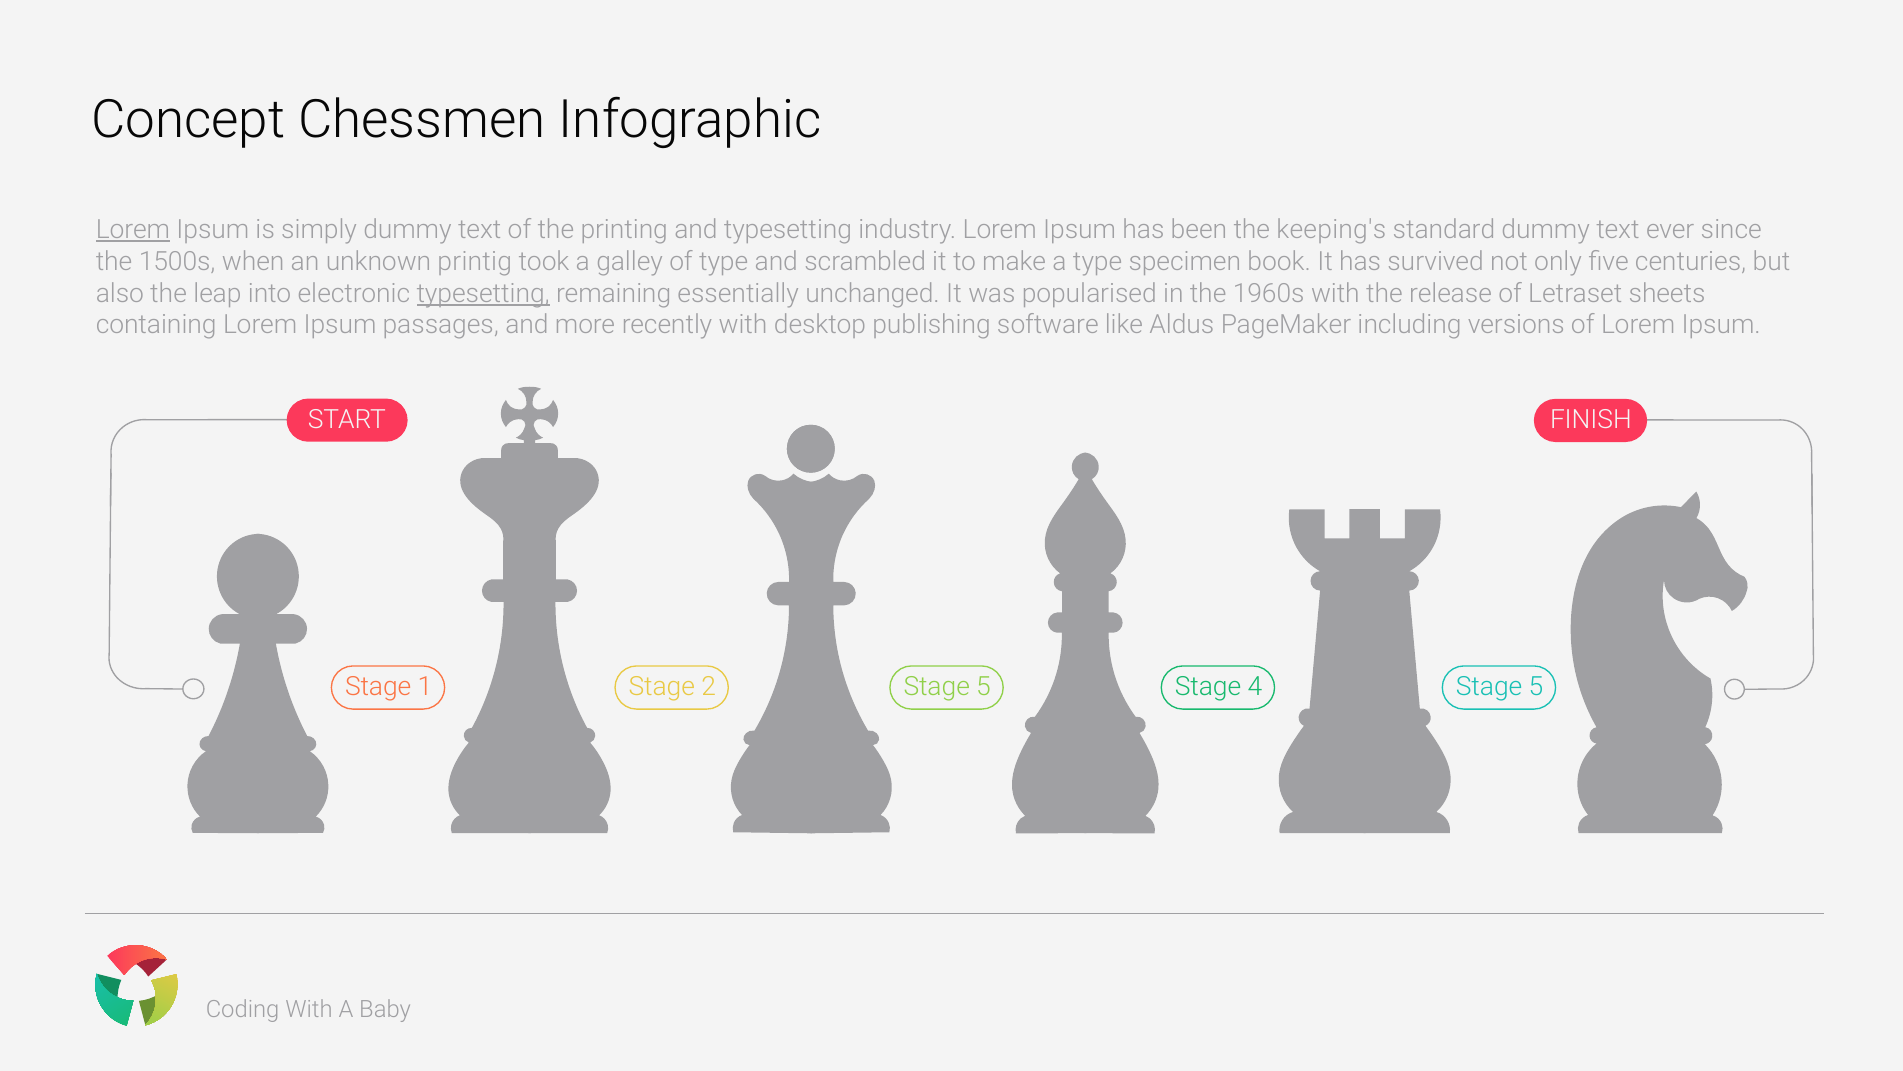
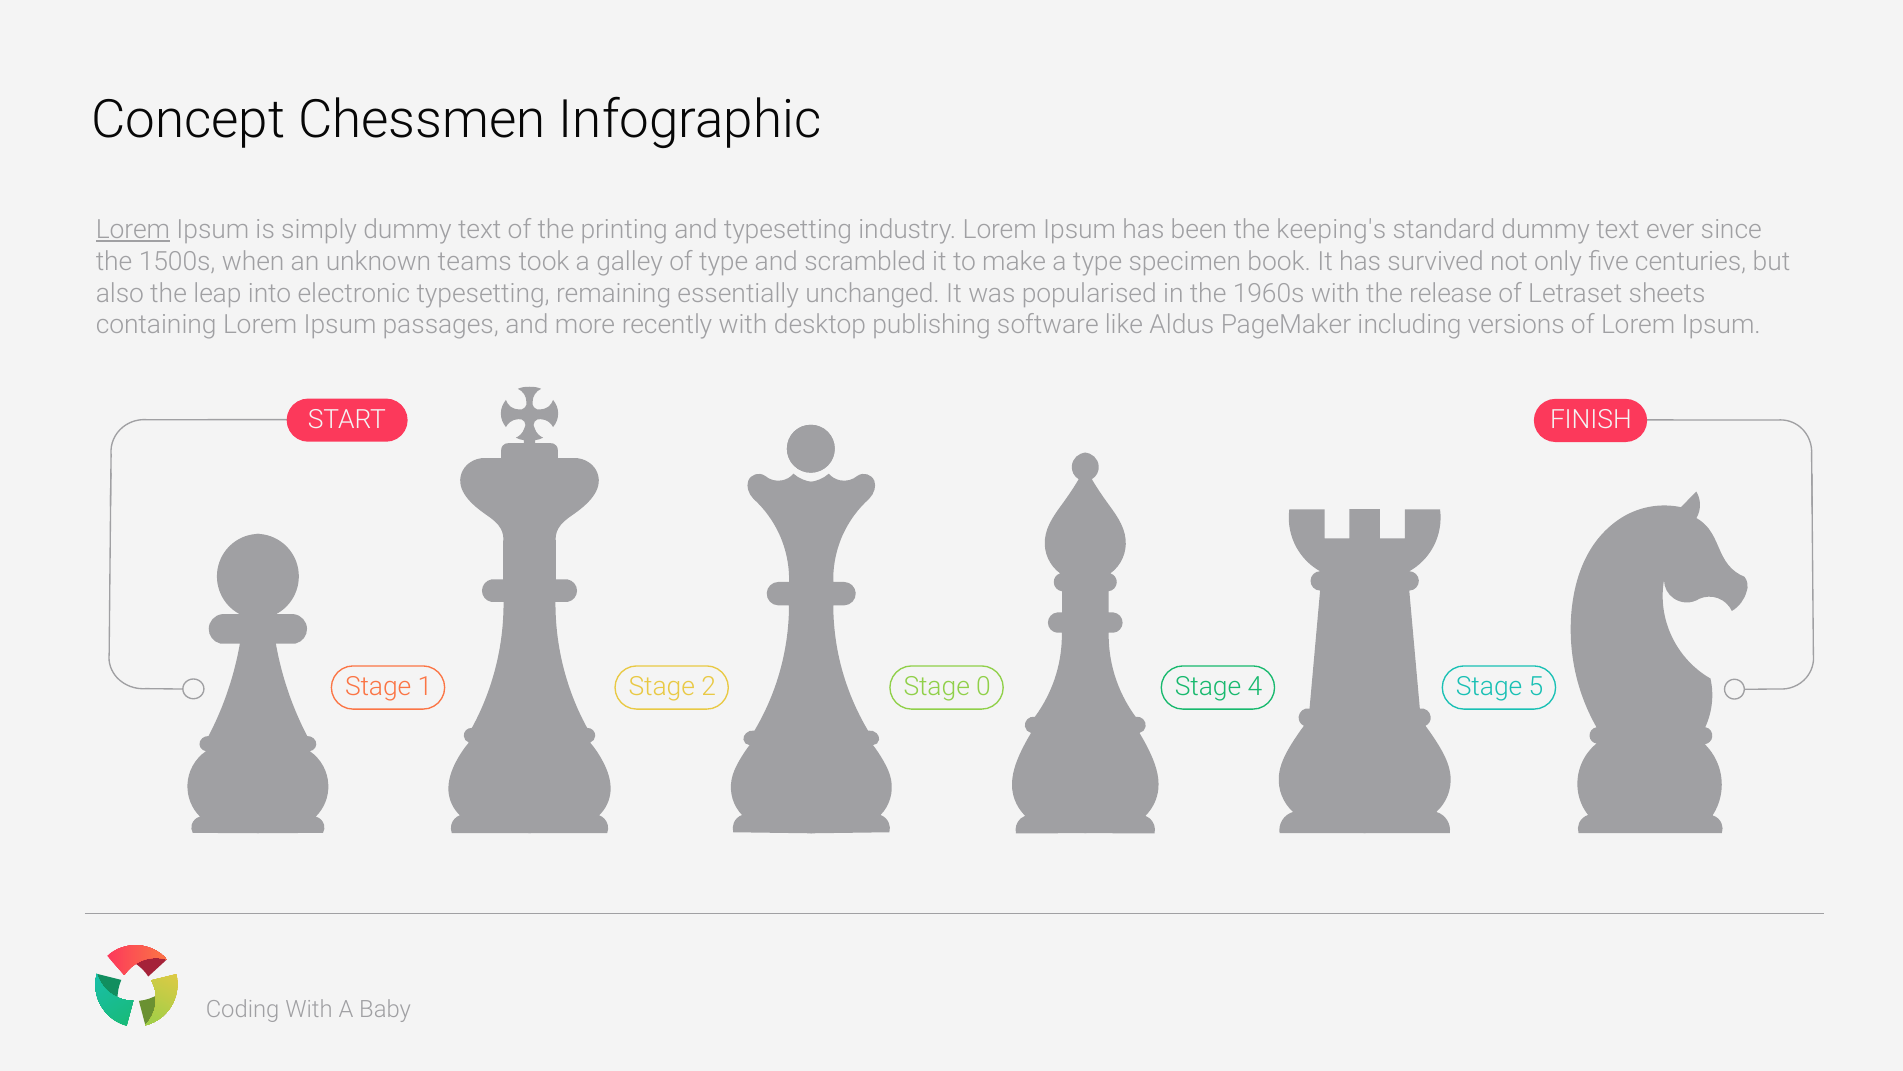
printig: printig -> teams (475, 261)
typesetting underline: present -> none (483, 293)
5: 5 -> 0 (984, 687)
